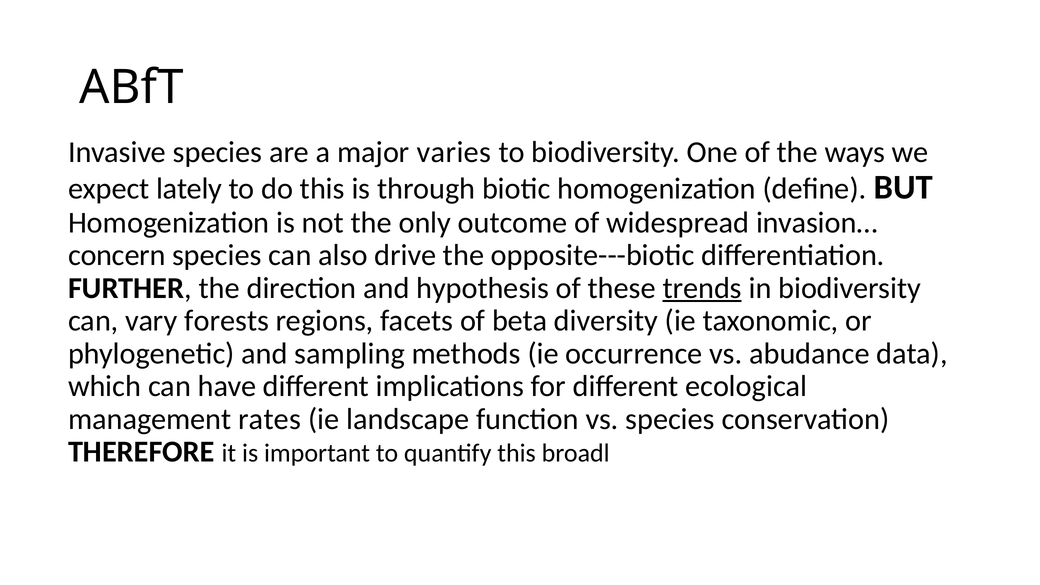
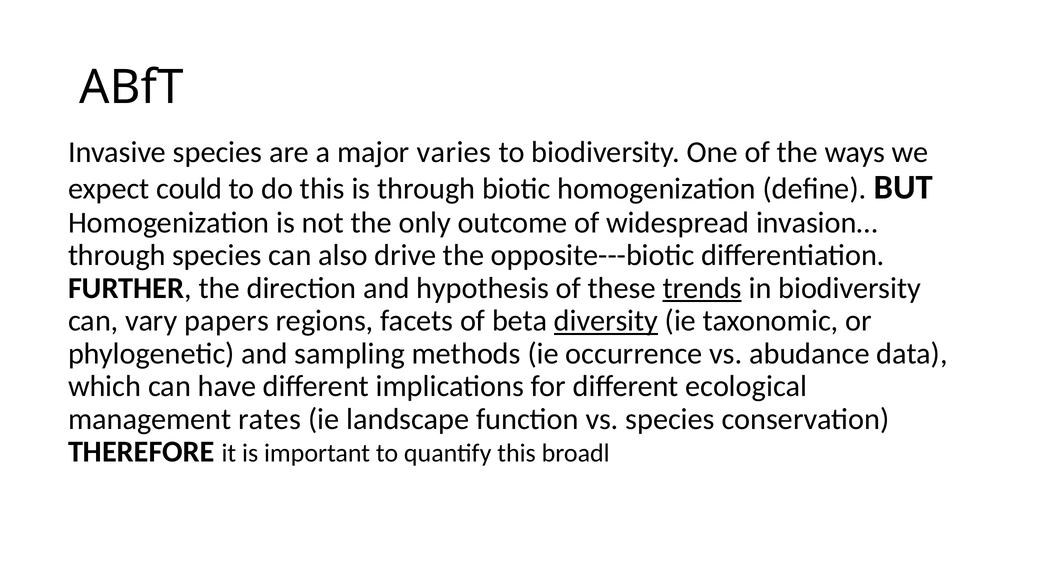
lately: lately -> could (189, 189)
concern: concern -> through (117, 255)
forests: forests -> papers (227, 321)
diversity underline: none -> present (606, 321)
